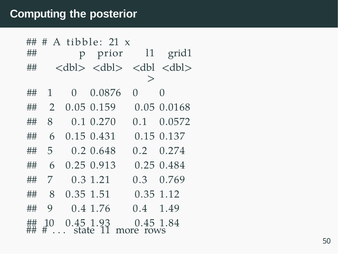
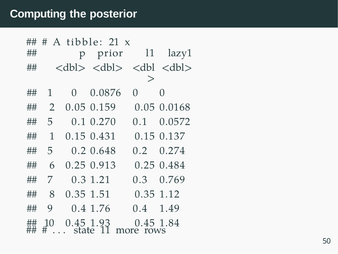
grid1: grid1 -> lazy1 (180, 53)
8: 8 -> 5 (50, 122)
6: 6 -> 1 (52, 136)
